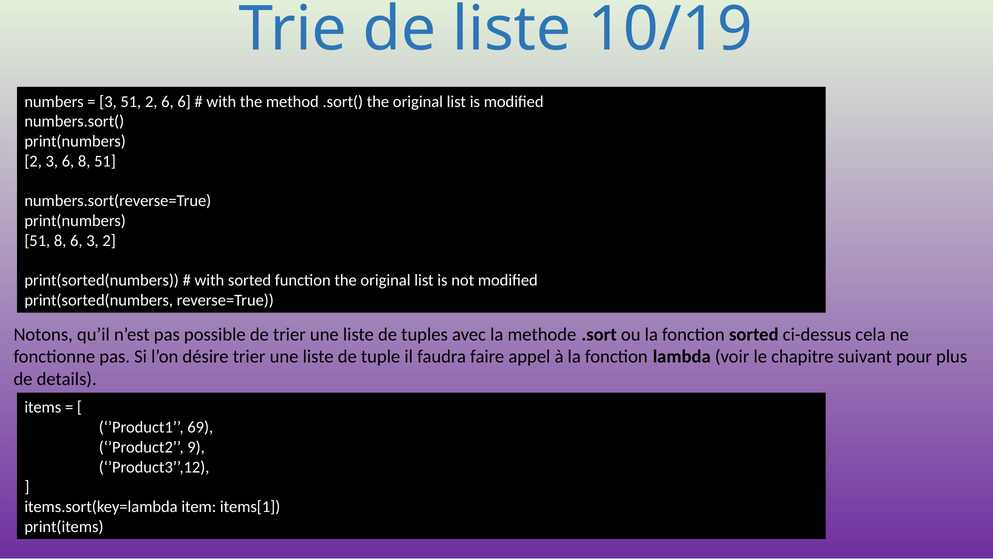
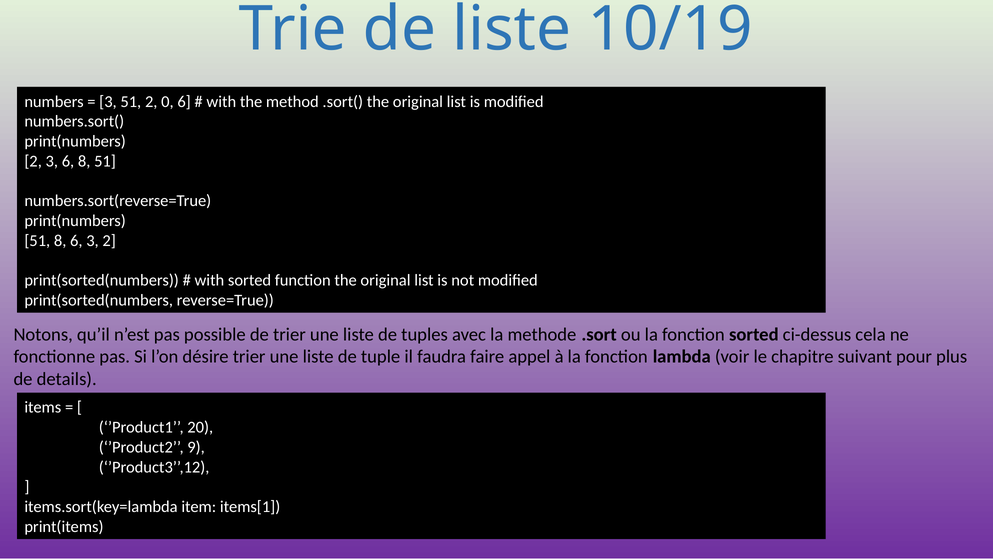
2 6: 6 -> 0 (167, 102)
69: 69 -> 20 (200, 427)
